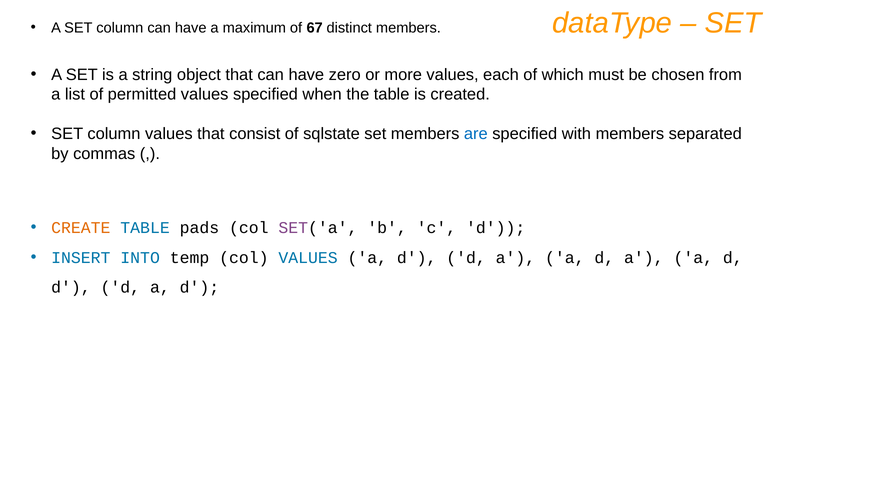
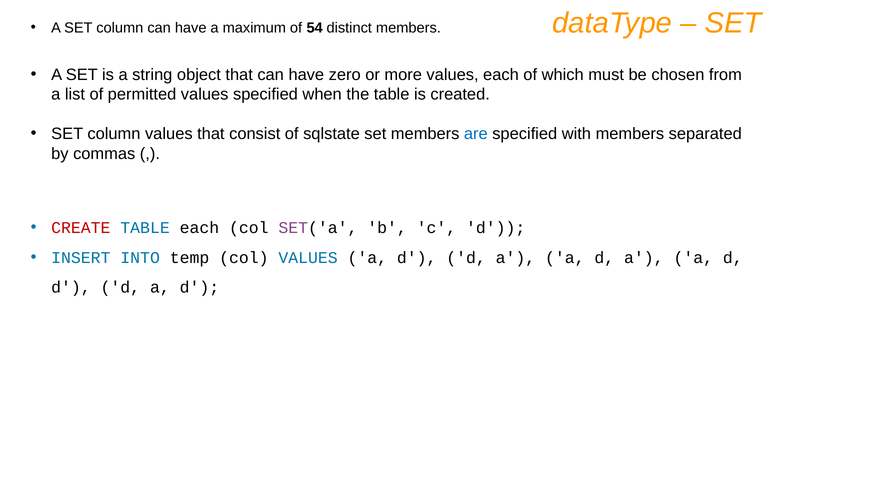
67: 67 -> 54 (315, 28)
CREATE colour: orange -> red (81, 228)
TABLE pads: pads -> each (199, 228)
